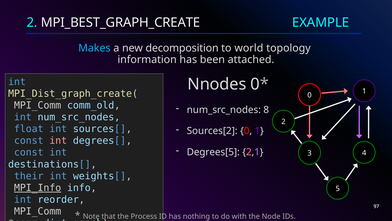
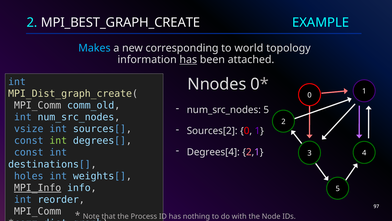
decomposition: decomposition -> corresponding (182, 48)
has underline: none -> present (188, 60)
num_src_nodes 8: 8 -> 5 (266, 110)
float: float -> vsize (29, 129)
int colour: pink -> light green (58, 140)
Degrees[5: Degrees[5 -> Degrees[4 (213, 152)
their: their -> holes (29, 176)
